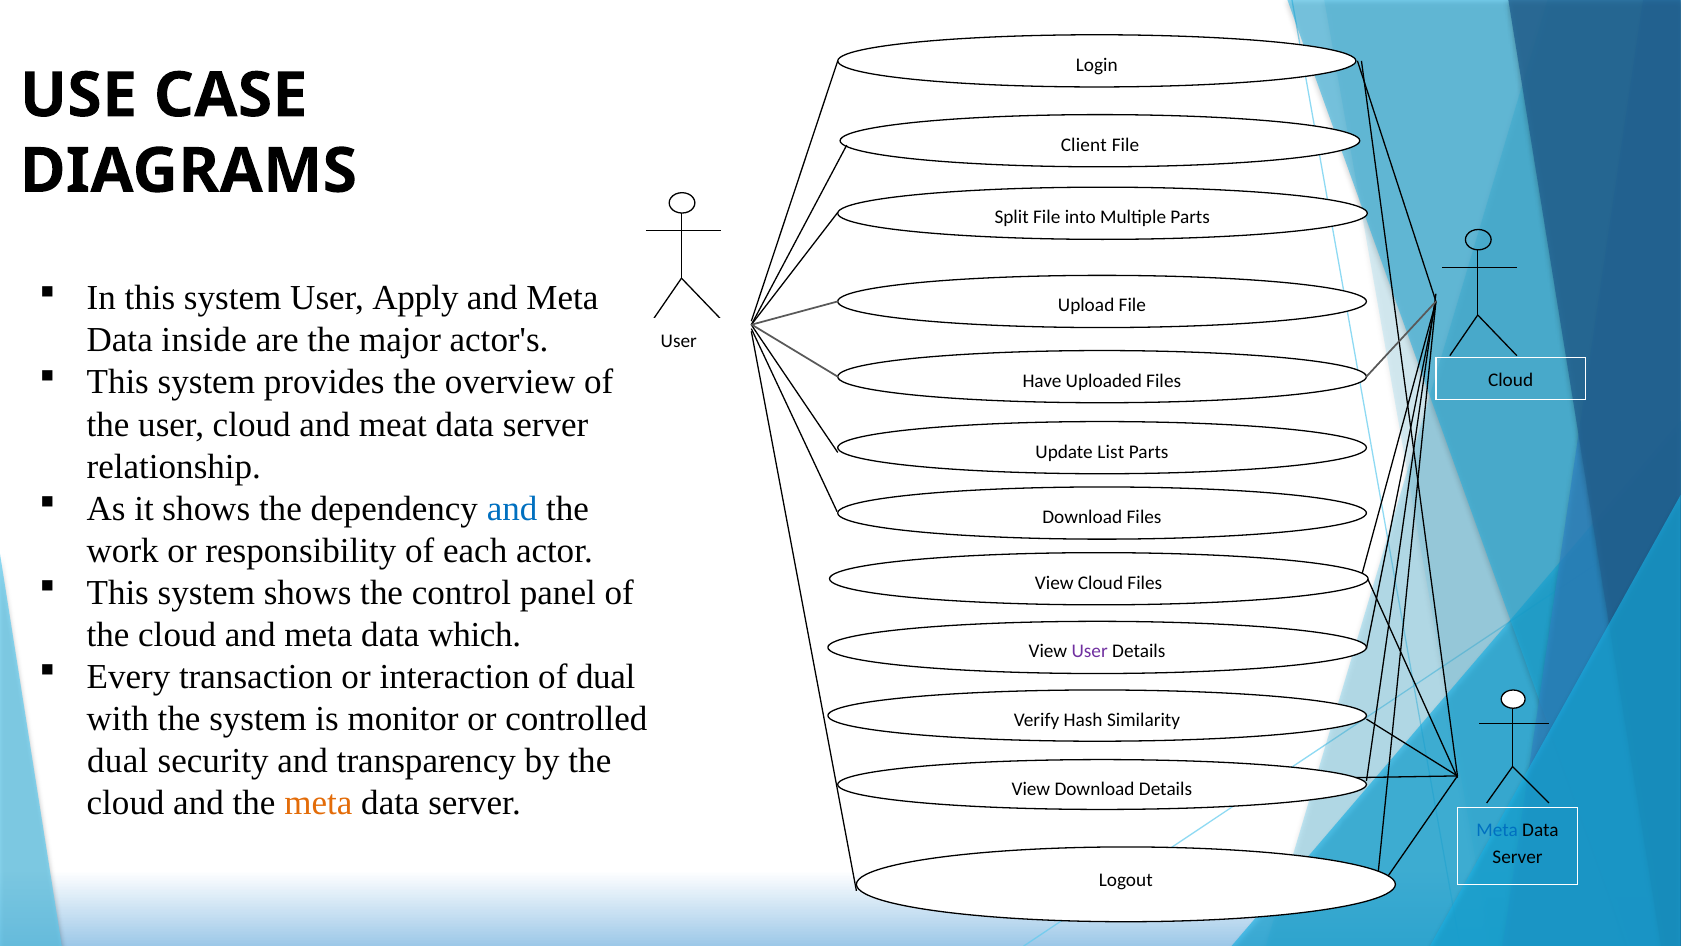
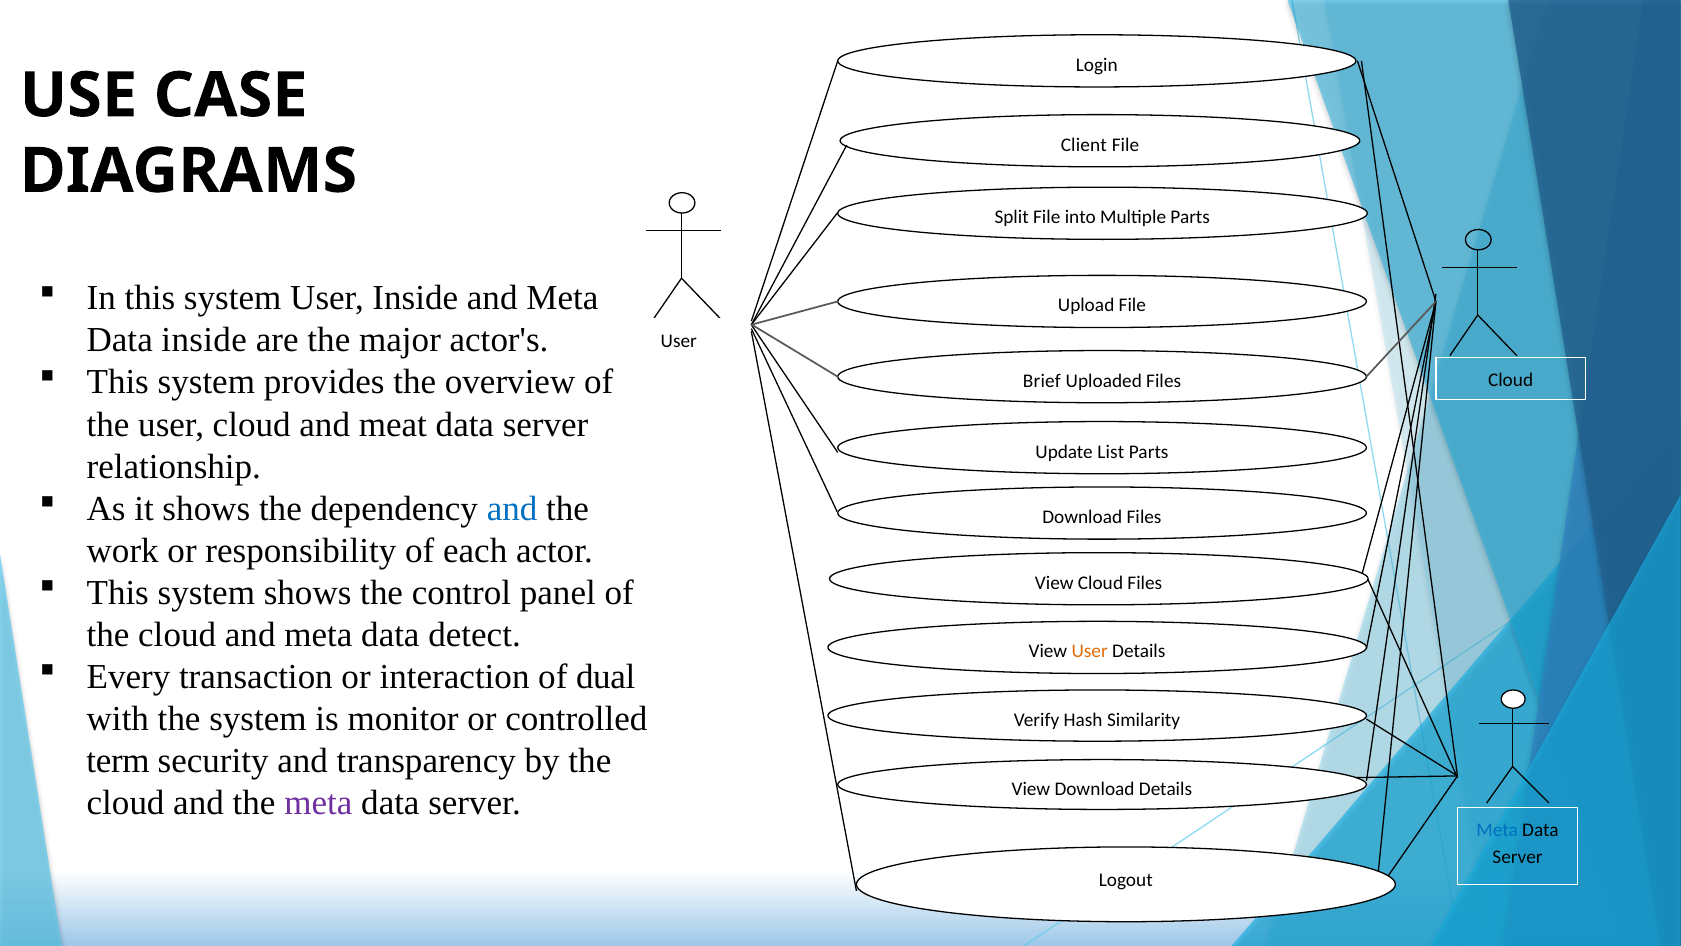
User Apply: Apply -> Inside (415, 298)
Have: Have -> Brief (1042, 381)
which: which -> detect (475, 634)
User colour: purple -> orange (1090, 651)
dual: dual -> term (118, 761)
meta colour: orange -> purple (318, 803)
